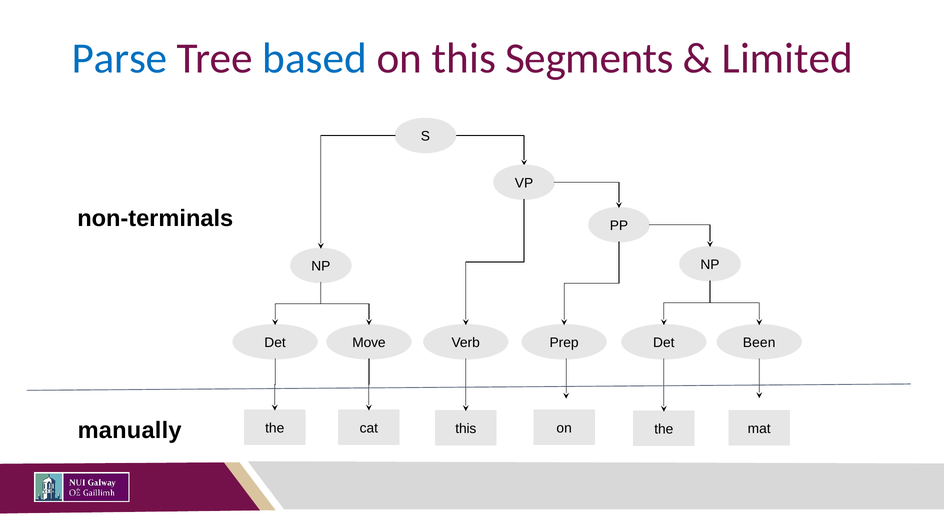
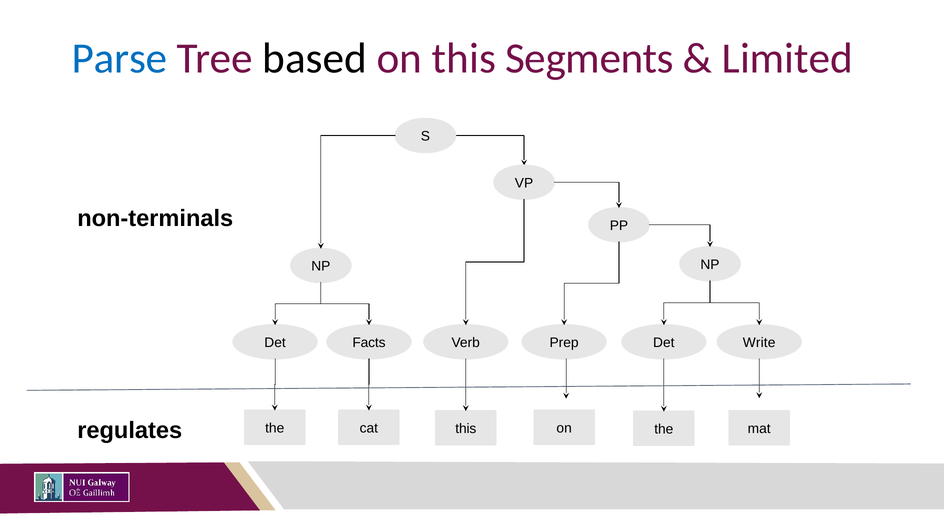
based colour: blue -> black (315, 58)
Move: Move -> Facts (369, 343)
Been: Been -> Write (759, 343)
manually: manually -> regulates (130, 431)
